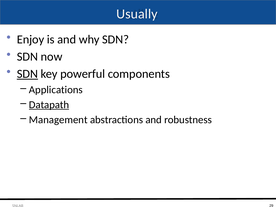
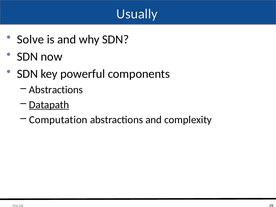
Enjoy: Enjoy -> Solve (30, 40)
SDN underline: present -> none (27, 74)
Applications: Applications -> Abstractions (56, 90)
Management: Management -> Computation (58, 120)
robustness: robustness -> complexity (188, 120)
